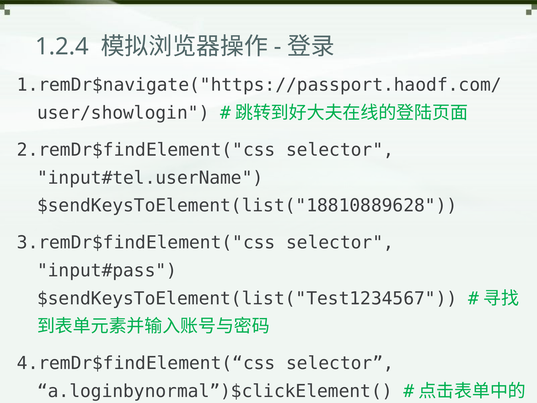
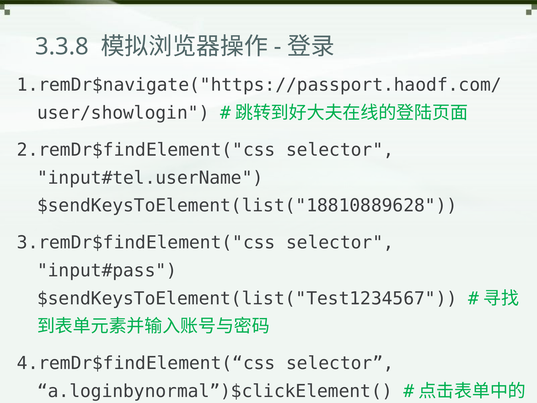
1.2.4: 1.2.4 -> 3.3.8 (62, 46)
